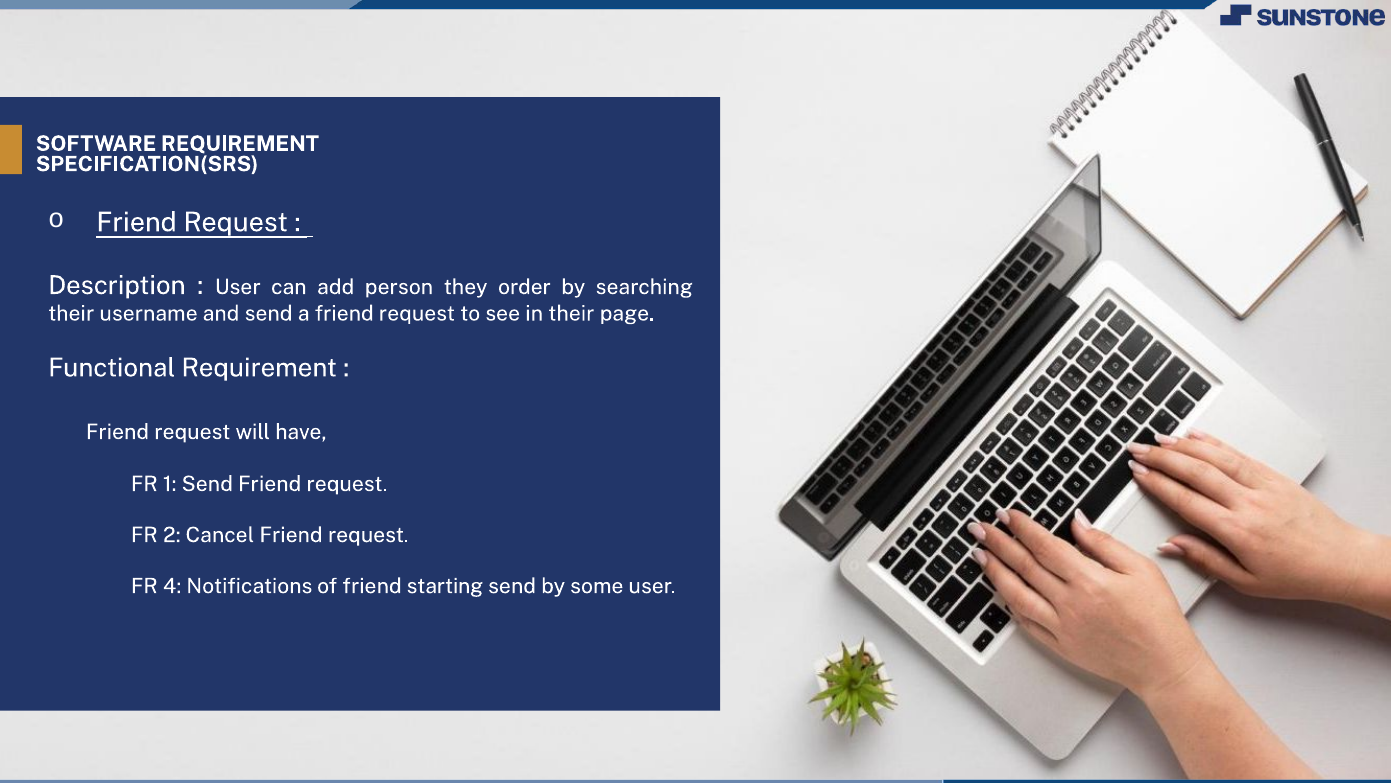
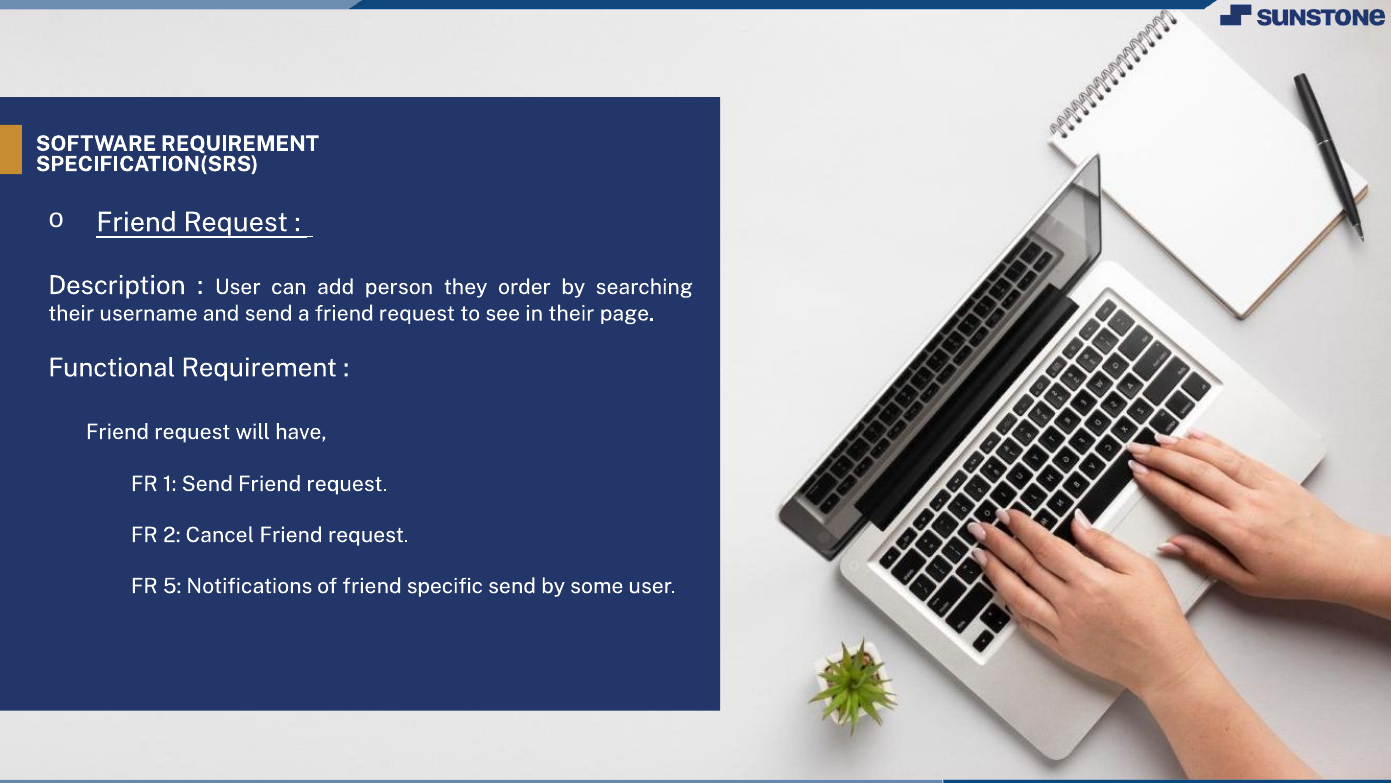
4: 4 -> 5 (172, 586)
starting: starting -> specific (445, 586)
